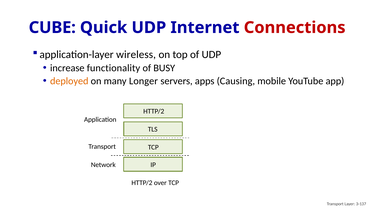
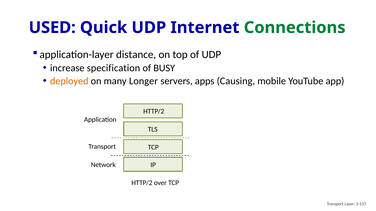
CUBE: CUBE -> USED (52, 28)
Connections colour: red -> green (295, 28)
wireless: wireless -> distance (136, 55)
functionality: functionality -> specification (113, 68)
